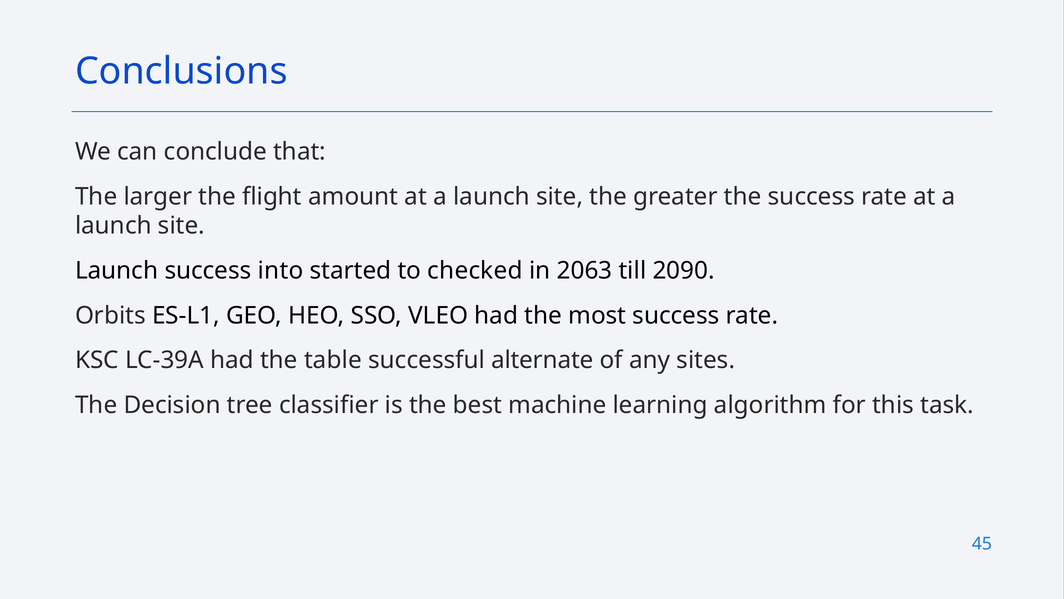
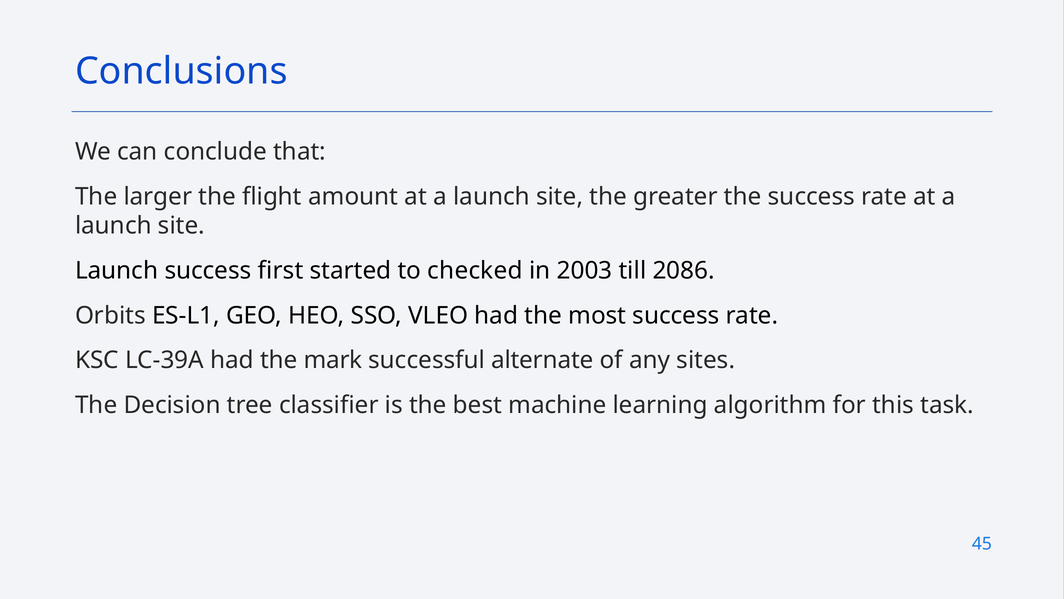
into: into -> first (281, 270)
2063: 2063 -> 2003 (585, 270)
2090: 2090 -> 2086 (684, 270)
table: table -> mark (333, 360)
